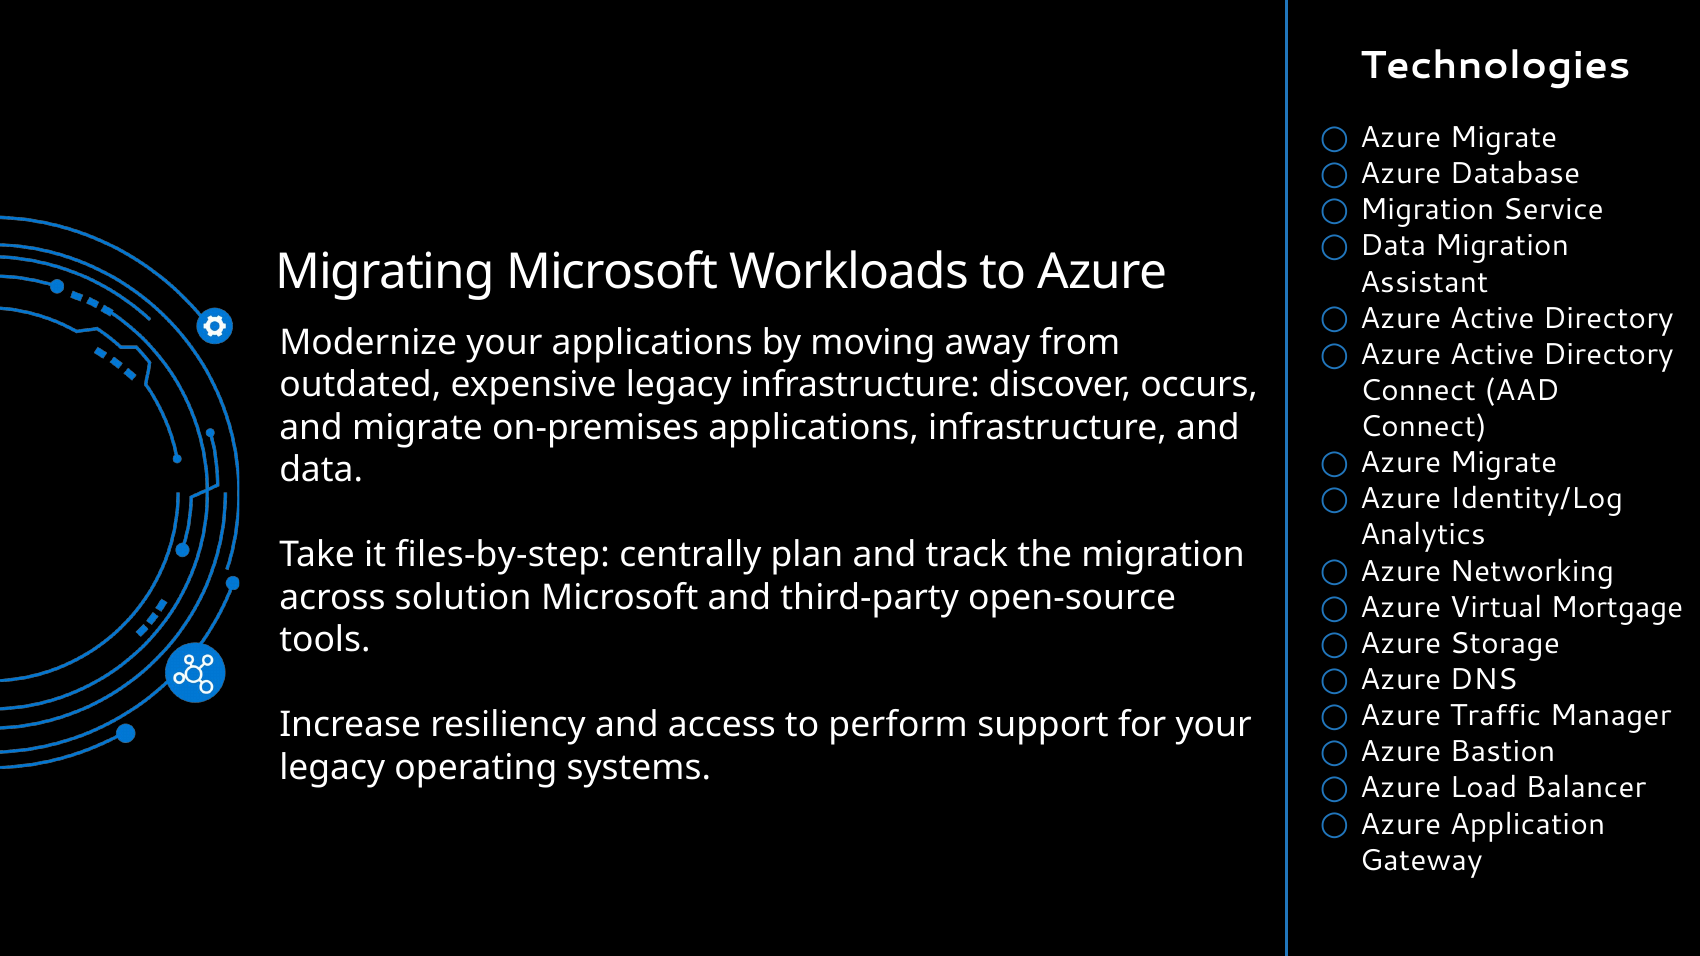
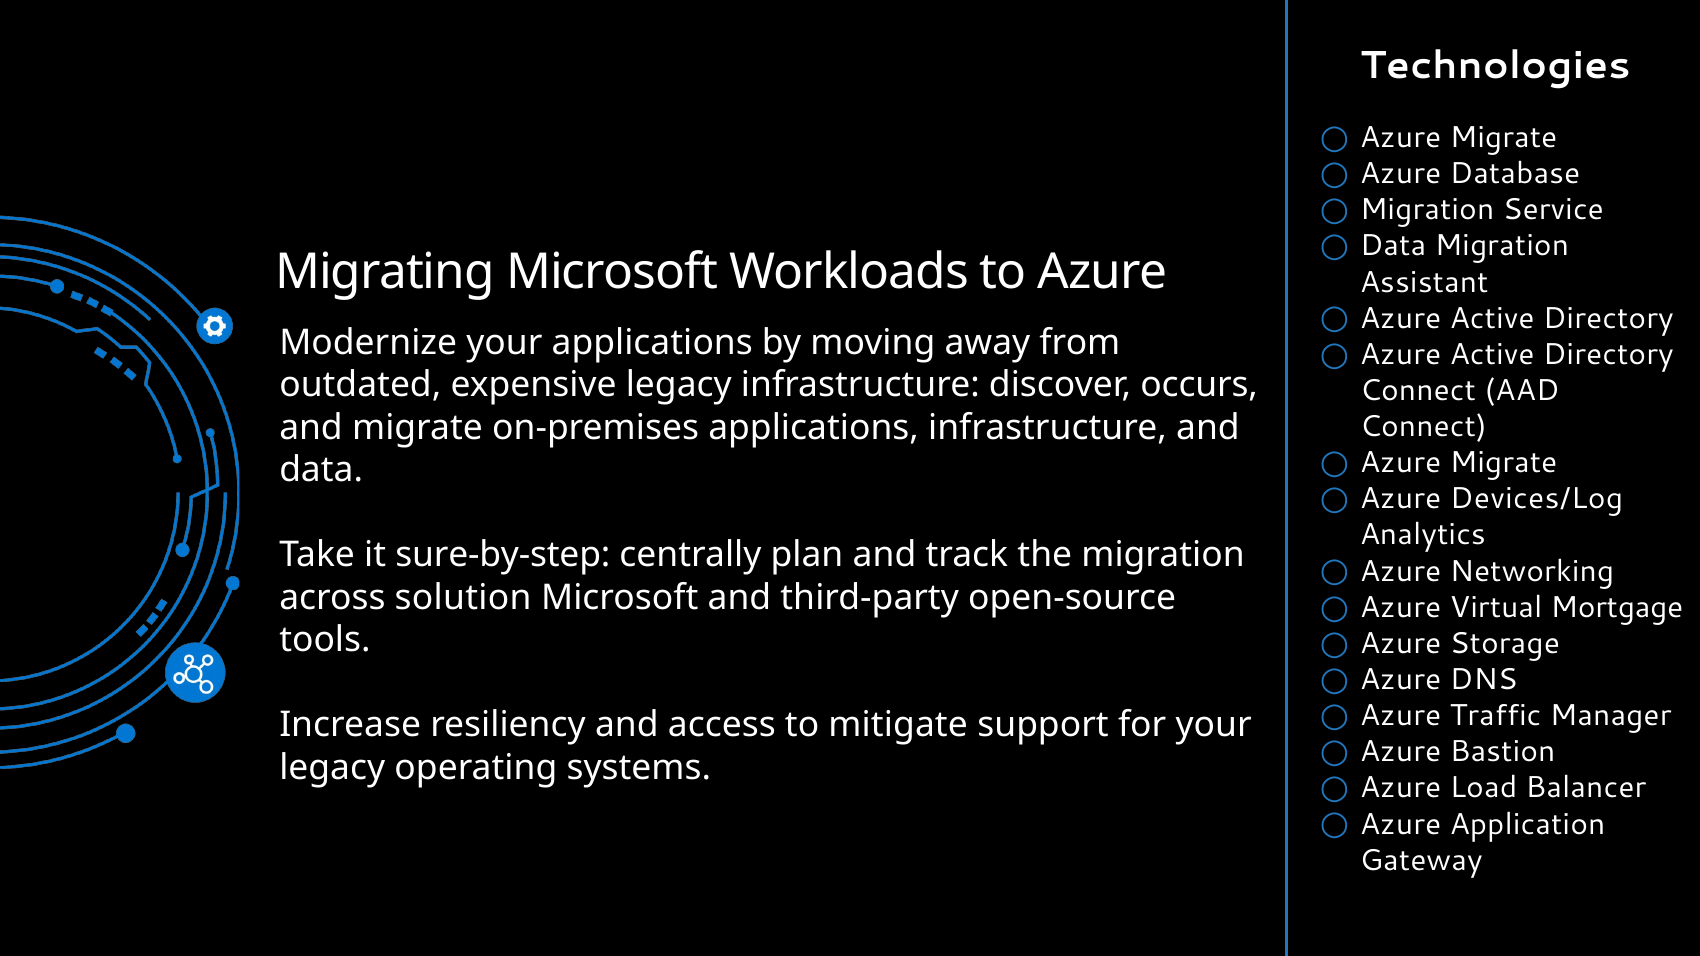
Identity/Log: Identity/Log -> Devices/Log (1537, 499)
files-by-step: files-by-step -> sure-by-step (503, 555)
perform: perform -> mitigate (898, 725)
